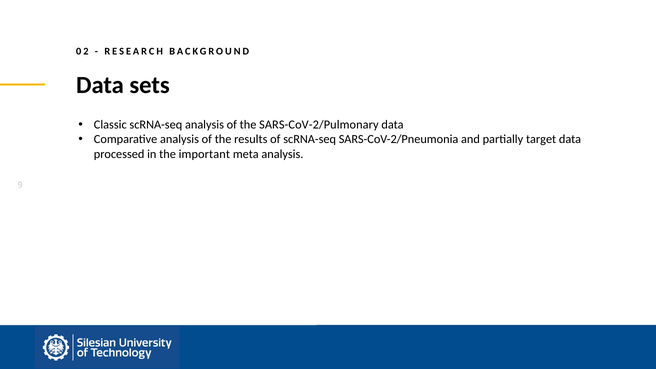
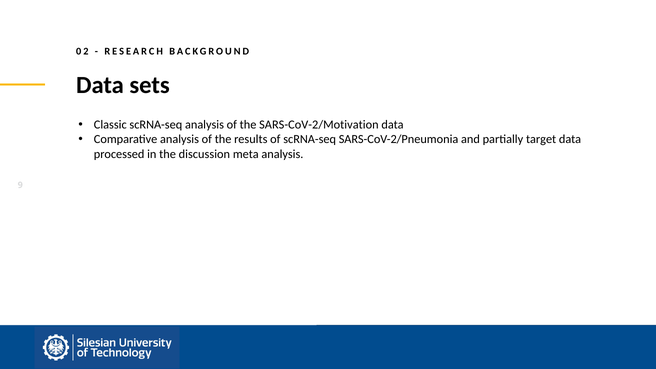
SARS-CoV-2/Pulmonary: SARS-CoV-2/Pulmonary -> SARS-CoV-2/Motivation (319, 125)
important: important -> discussion (204, 154)
